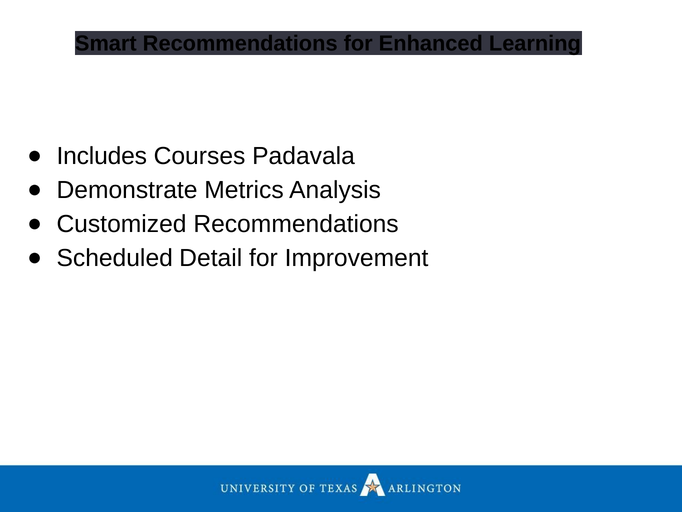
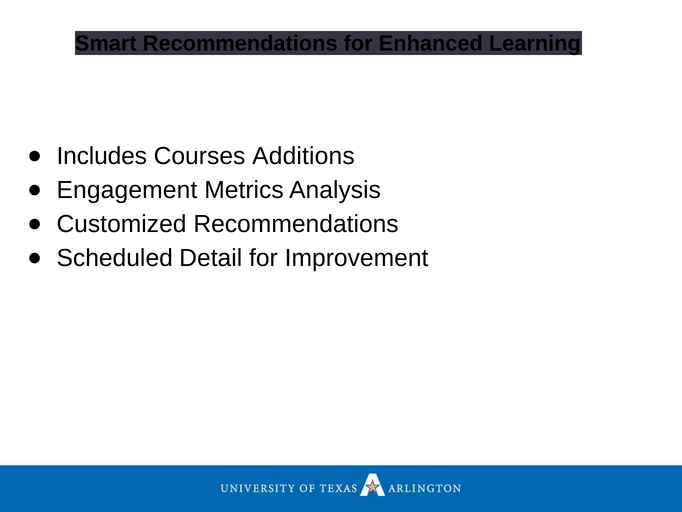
Padavala: Padavala -> Additions (303, 156)
Demonstrate: Demonstrate -> Engagement (127, 190)
